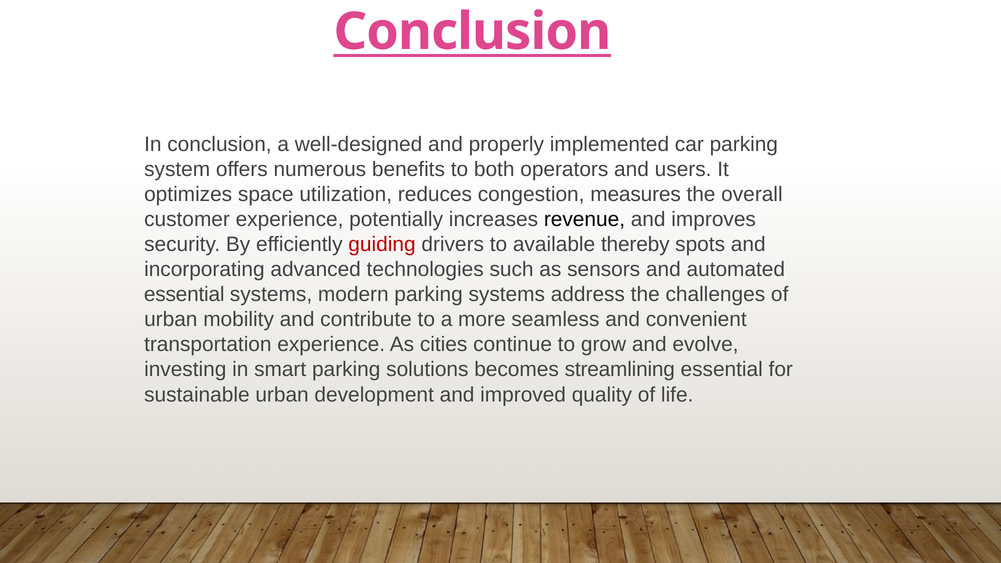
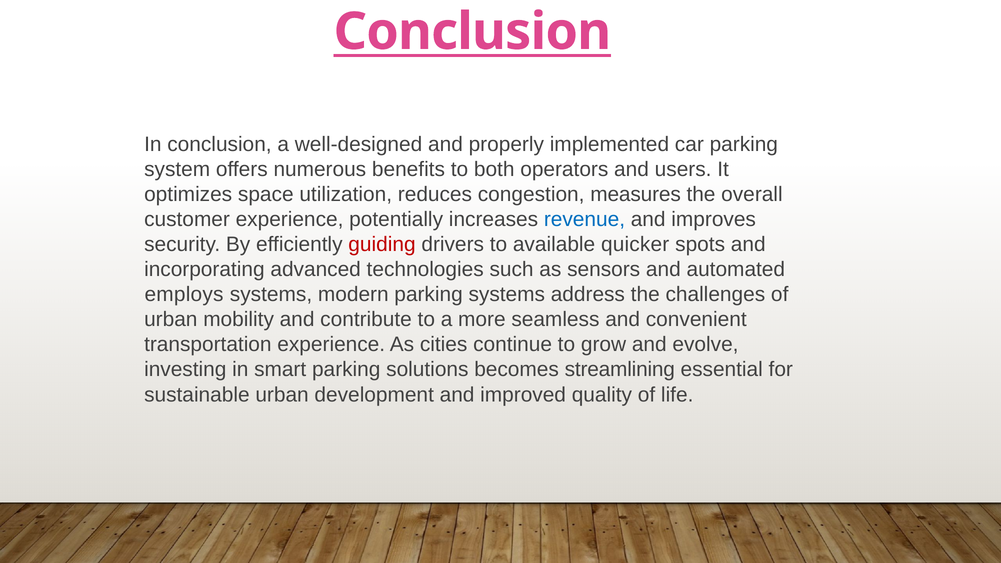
revenue colour: black -> blue (584, 219)
thereby: thereby -> quicker (635, 245)
essential: essential -> employs (184, 295)
